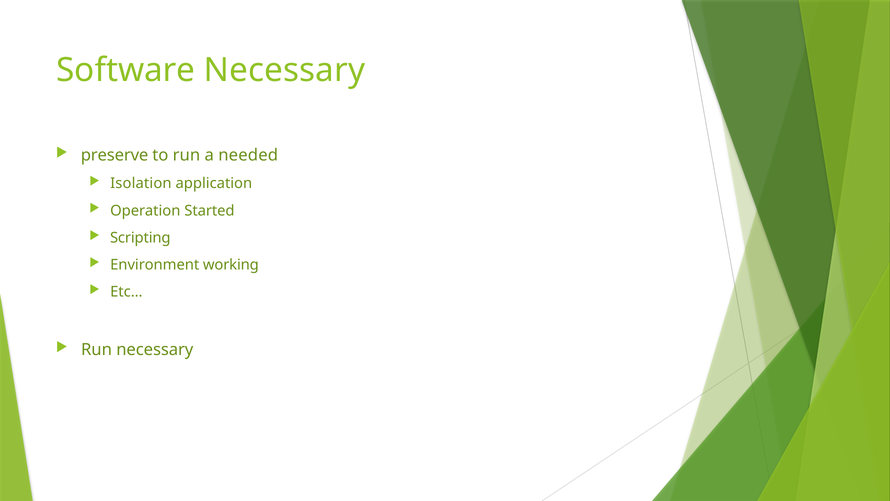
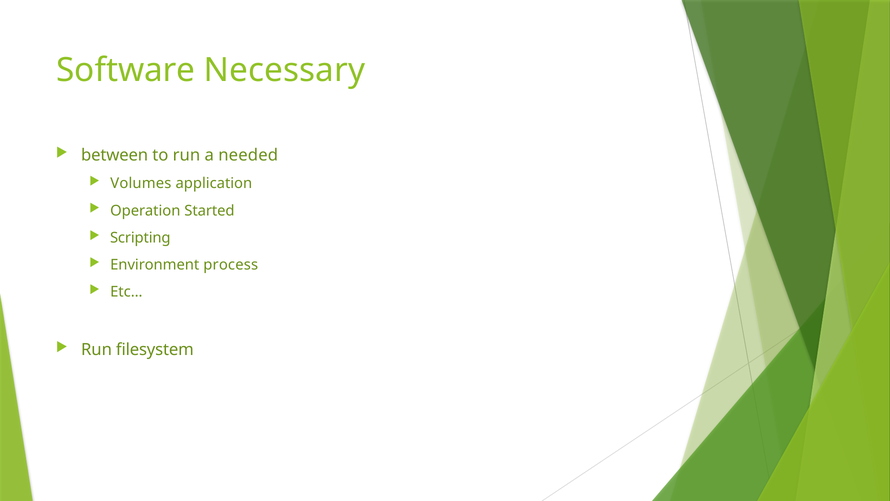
preserve: preserve -> between (115, 155)
Isolation: Isolation -> Volumes (141, 183)
working: working -> process (231, 265)
Run necessary: necessary -> filesystem (155, 349)
